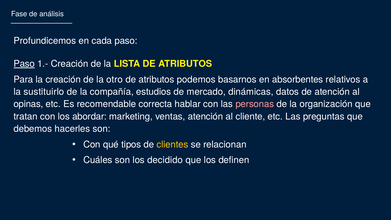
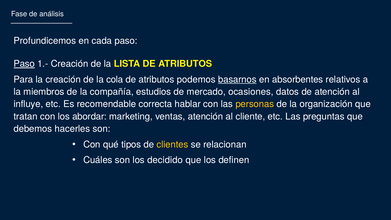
otro: otro -> cola (115, 79)
basarnos underline: none -> present (237, 79)
sustituirlo: sustituirlo -> miembros (44, 92)
dinámicas: dinámicas -> ocasiones (251, 92)
opinas: opinas -> influye (28, 104)
personas colour: pink -> yellow (255, 104)
